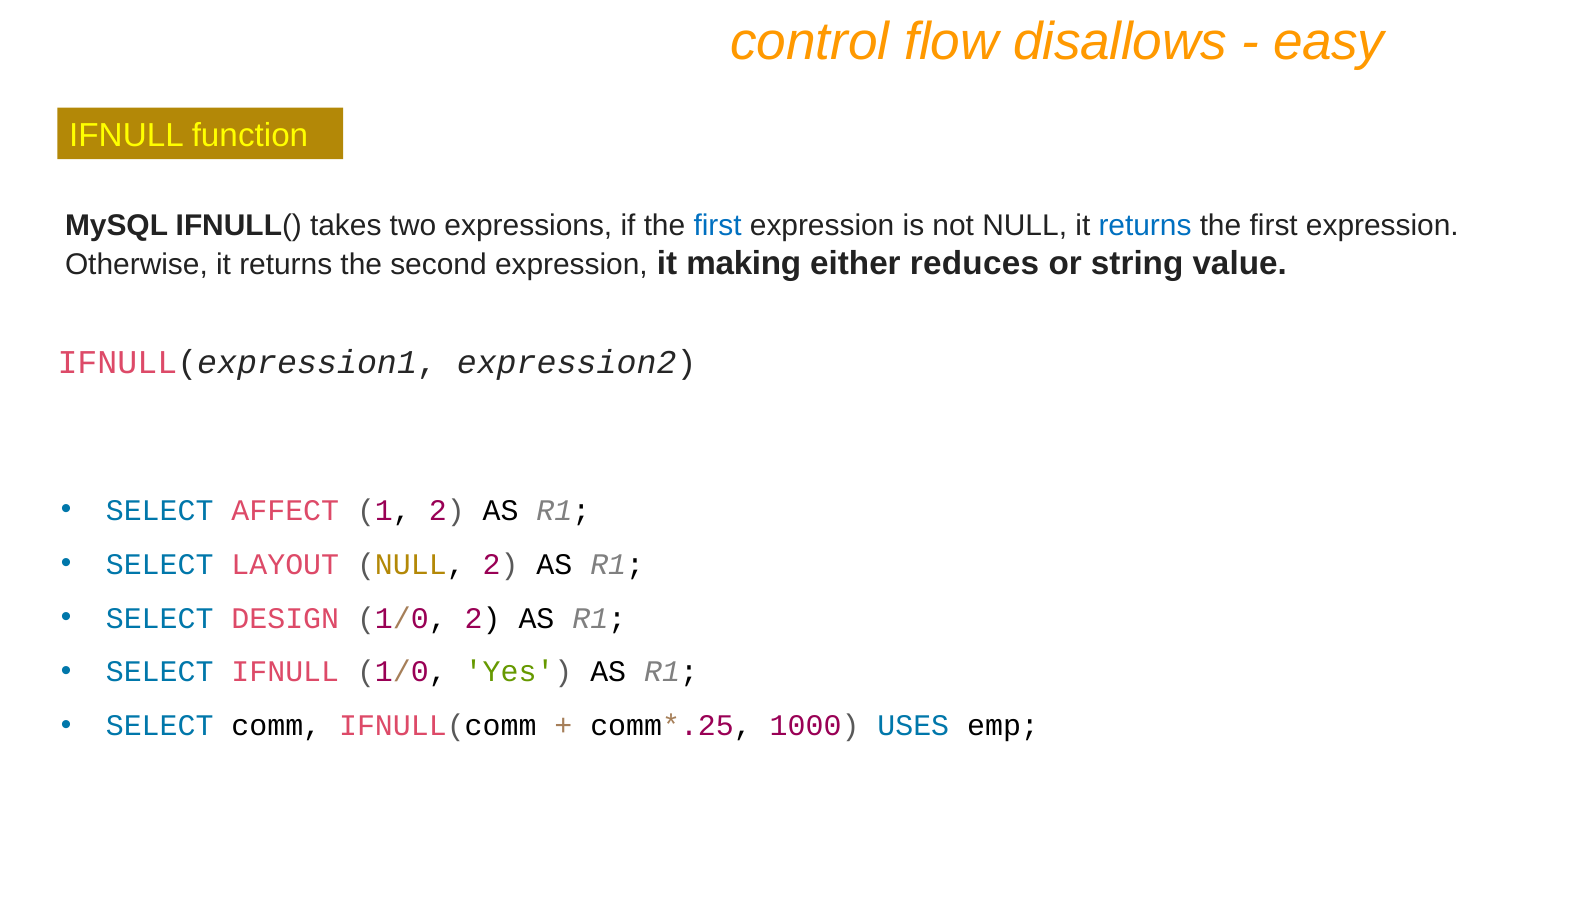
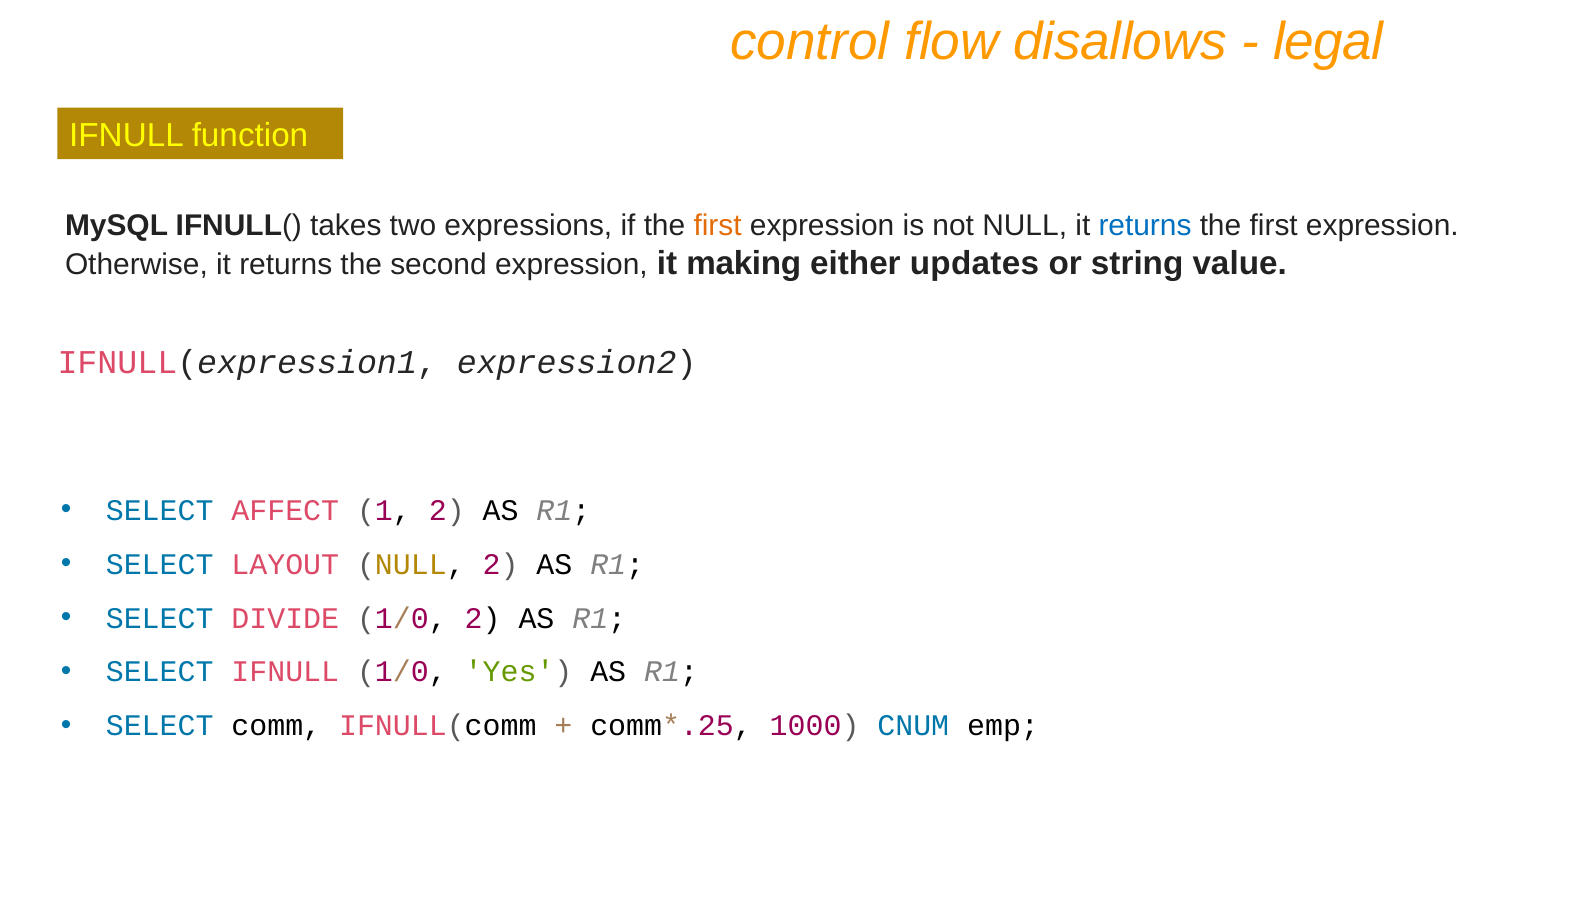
easy: easy -> legal (1329, 42)
first colour: blue -> orange (718, 226)
reduces: reduces -> updates (974, 264)
DESIGN: DESIGN -> DIVIDE (285, 618)
USES: USES -> CNUM (913, 726)
